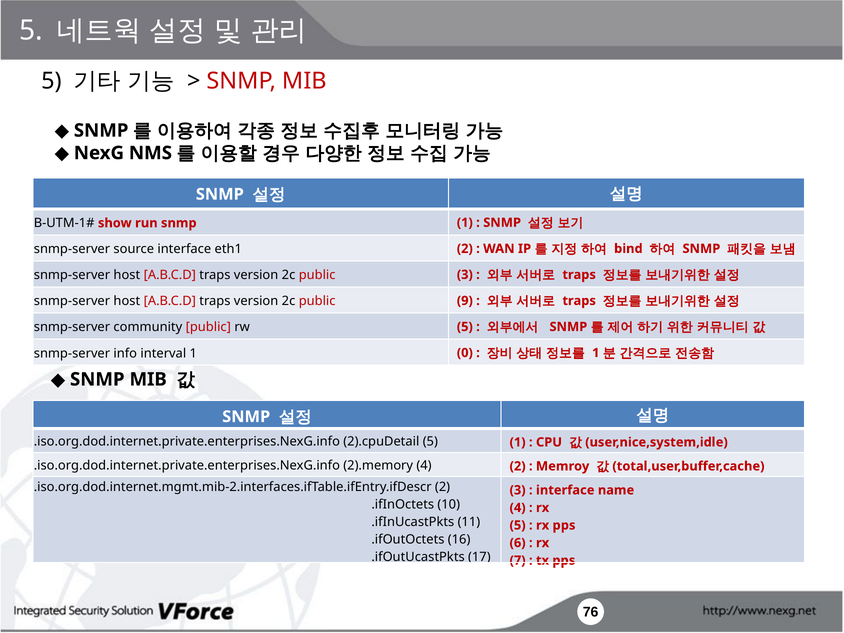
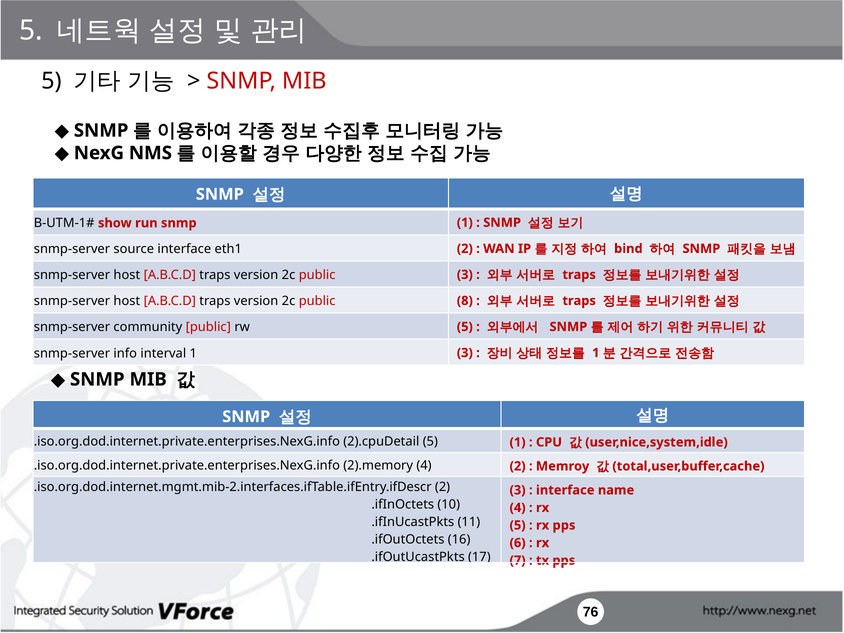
9: 9 -> 8 (465, 301)
1 0: 0 -> 3 (465, 353)
